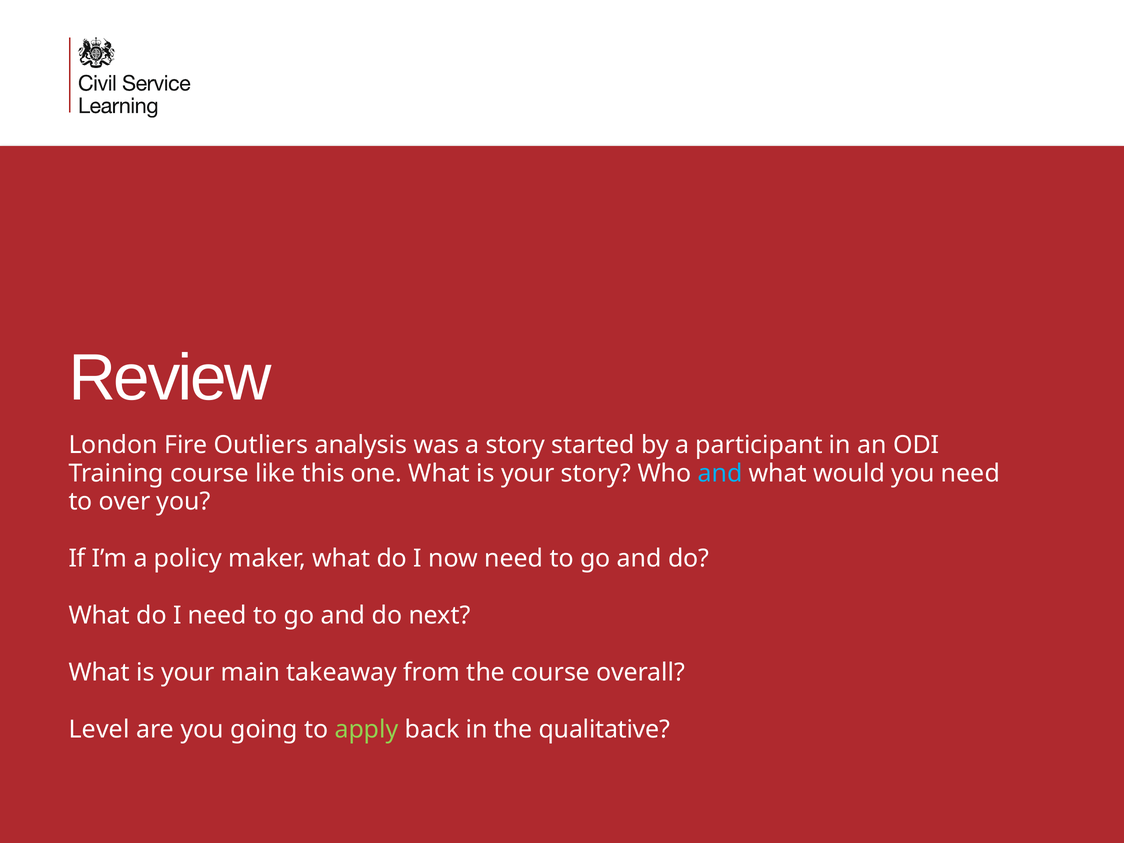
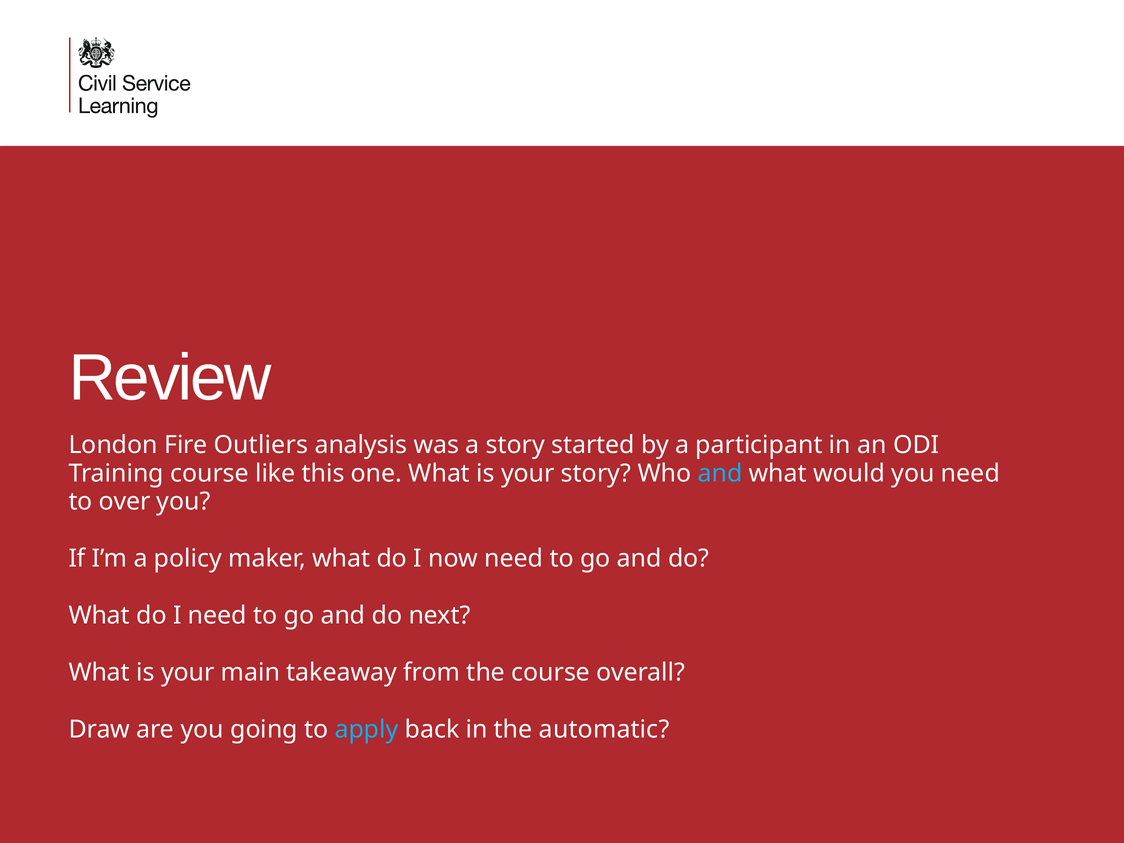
Level: Level -> Draw (99, 729)
apply colour: light green -> light blue (366, 729)
qualitative: qualitative -> automatic (604, 729)
